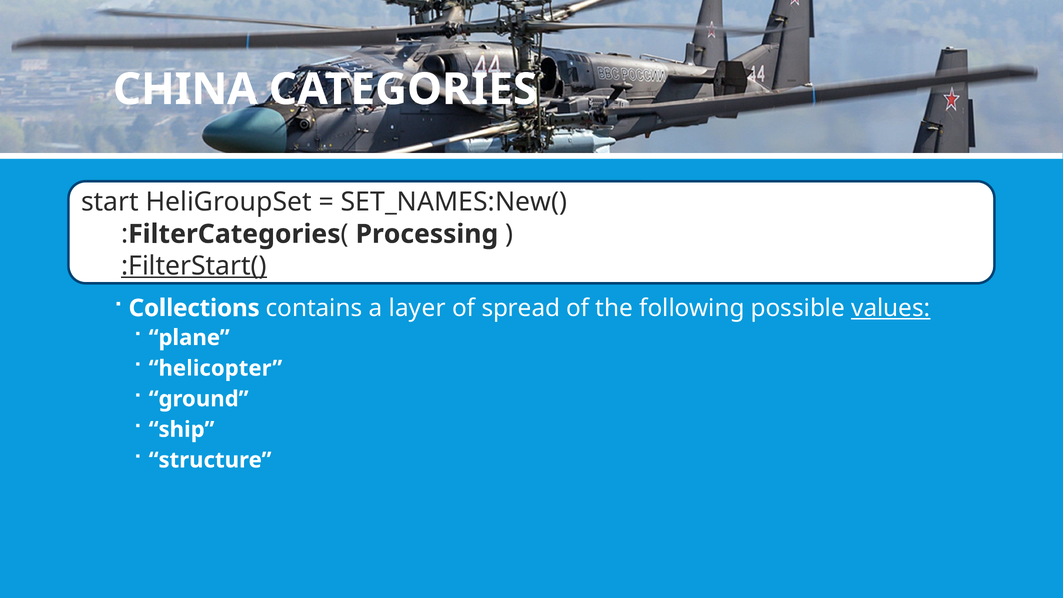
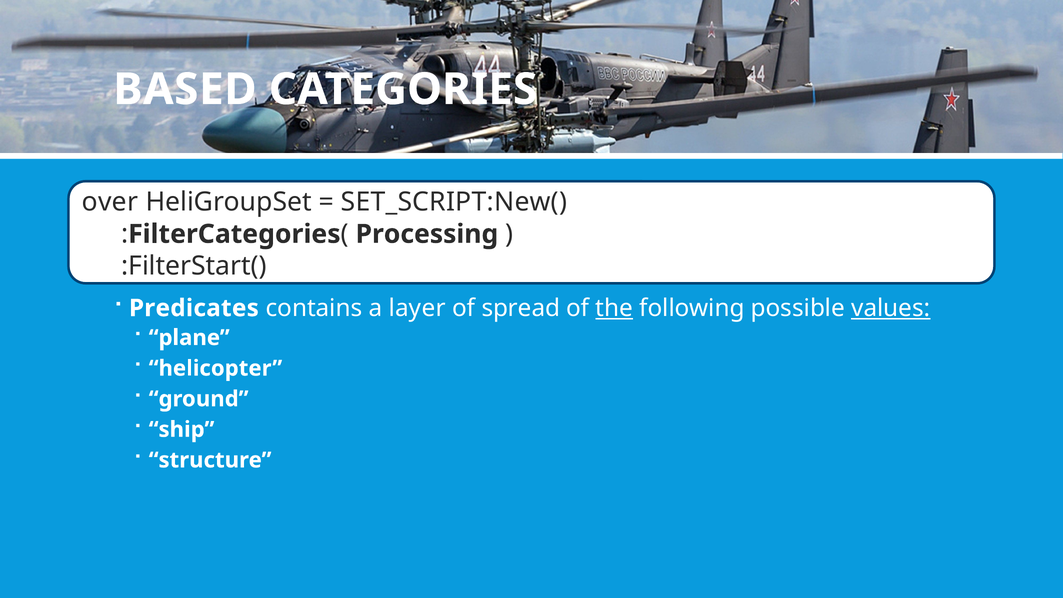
CHINA: CHINA -> BASED (185, 89)
start: start -> over (110, 202)
SET_NAMES:New(: SET_NAMES:New( -> SET_SCRIPT:New( (454, 202)
:FilterStart( underline: present -> none (194, 266)
Collections: Collections -> Predicates (194, 308)
the underline: none -> present (614, 308)
